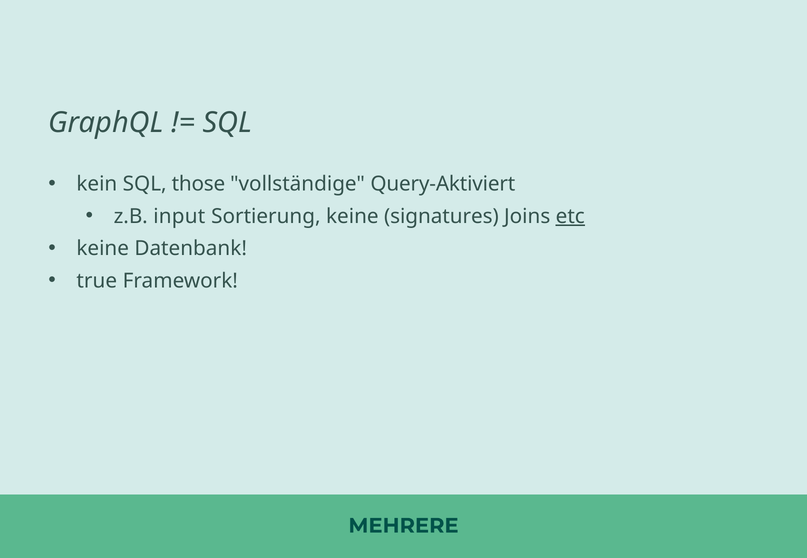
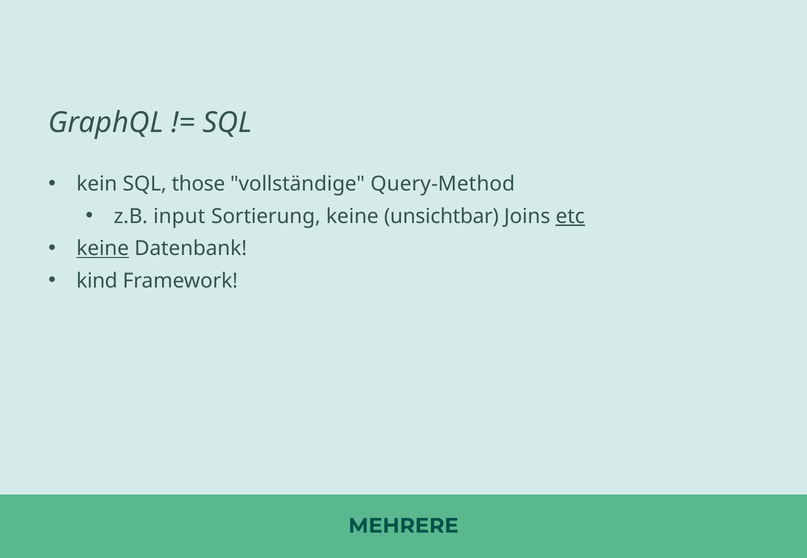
Query-Aktiviert: Query-Aktiviert -> Query-Method (443, 184)
signatures: signatures -> unsichtbar (441, 217)
keine underline: none -> present (103, 249)
true: true -> kind (97, 281)
